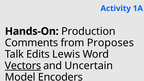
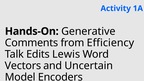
Production: Production -> Generative (88, 31)
Proposes: Proposes -> Efficiency (110, 43)
Vectors underline: present -> none (23, 66)
